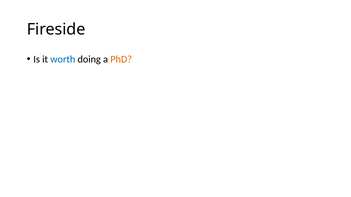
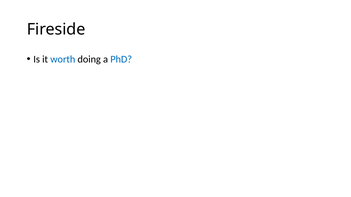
PhD colour: orange -> blue (121, 59)
